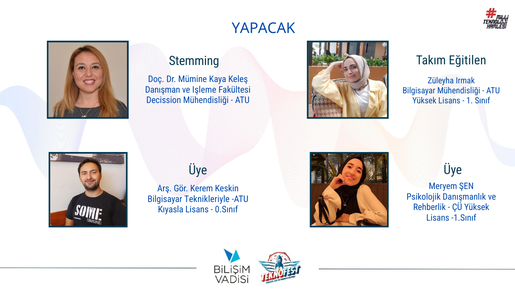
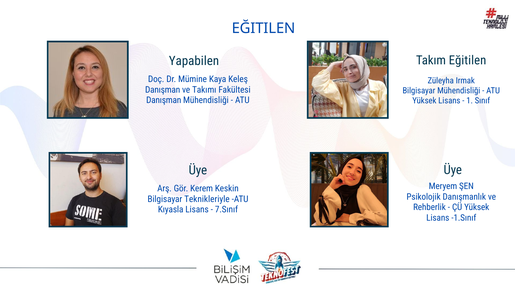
YAPACAK: YAPACAK -> EĞITILEN (264, 28)
Stemming: Stemming -> Yapabilen (194, 61)
Işleme: Işleme -> Takımı (204, 90)
Decission: Decission -> Danışman (164, 100)
0.Sınıf: 0.Sınıf -> 7.Sınıf (226, 209)
